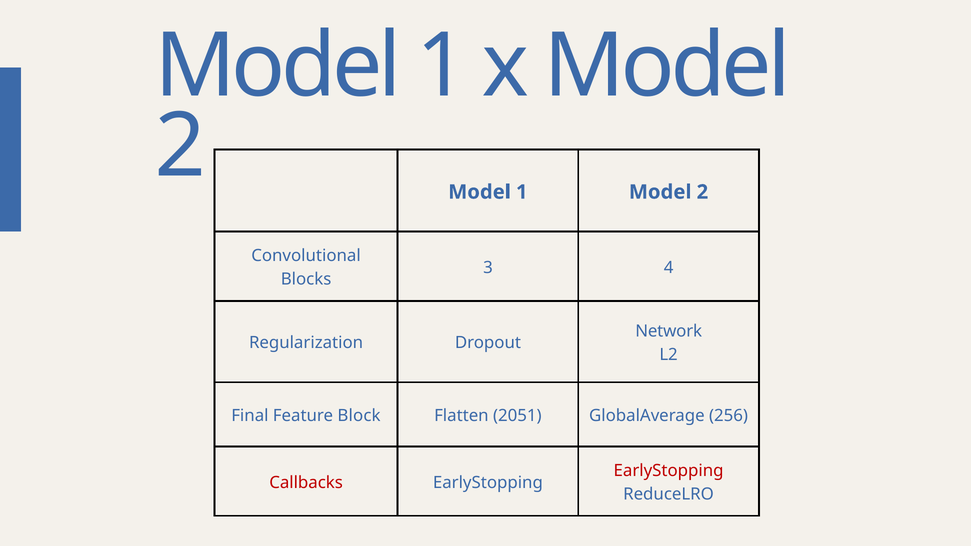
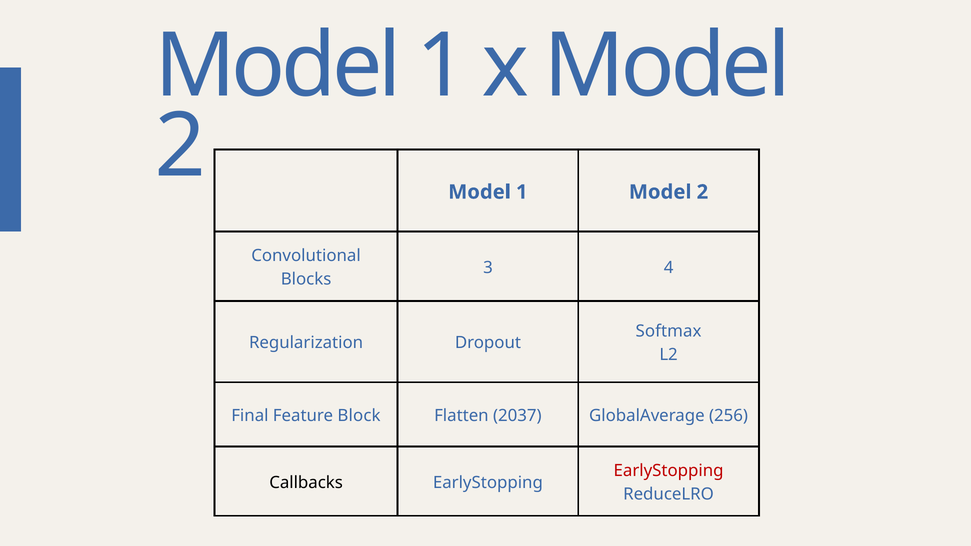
Network: Network -> Softmax (669, 331)
2051: 2051 -> 2037 (517, 416)
Callbacks colour: red -> black (306, 483)
